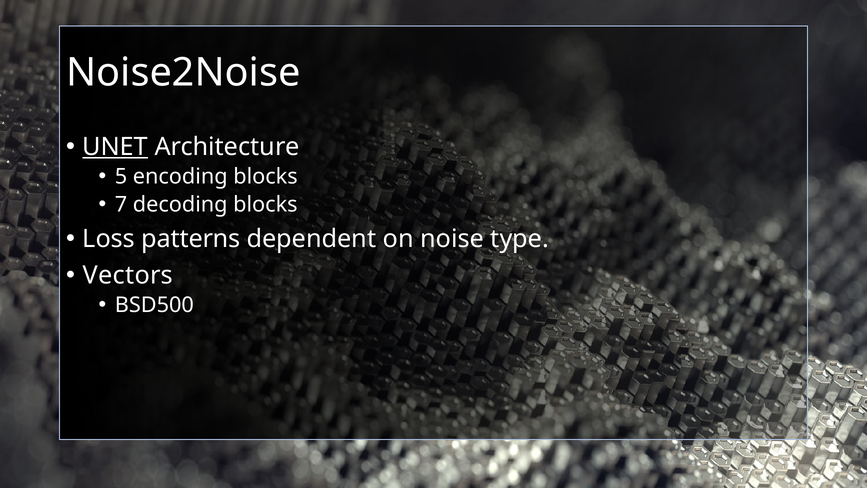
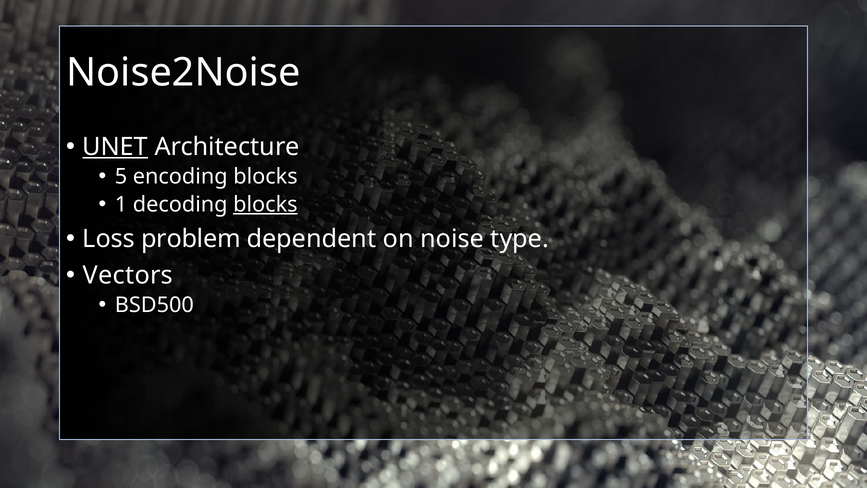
7: 7 -> 1 (121, 204)
blocks underline: none -> present (265, 204)
patterns: patterns -> problem (191, 239)
